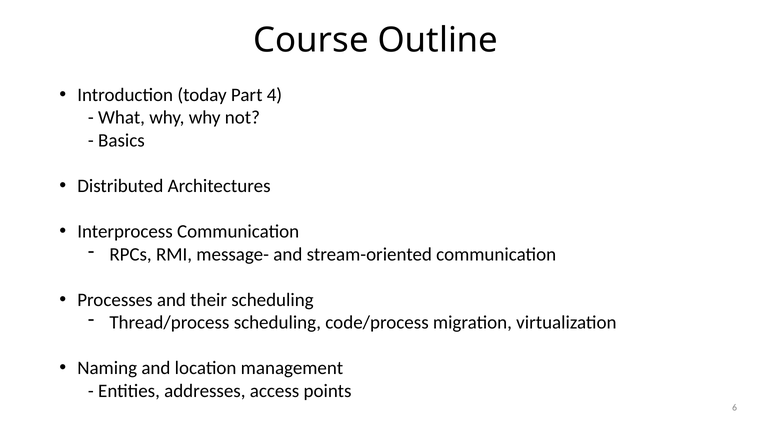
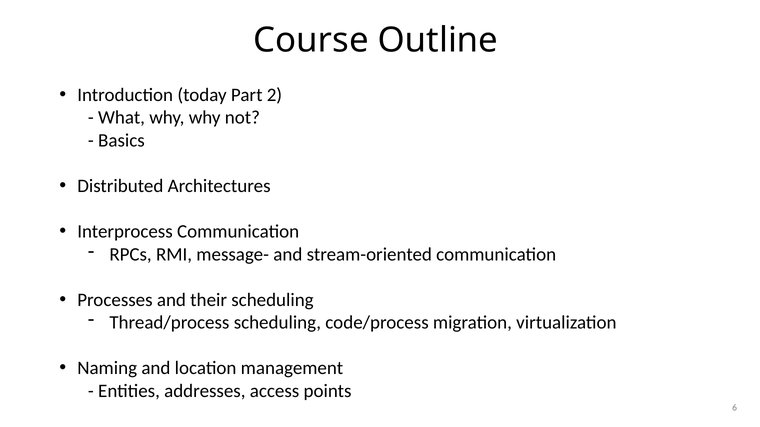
4: 4 -> 2 (274, 95)
